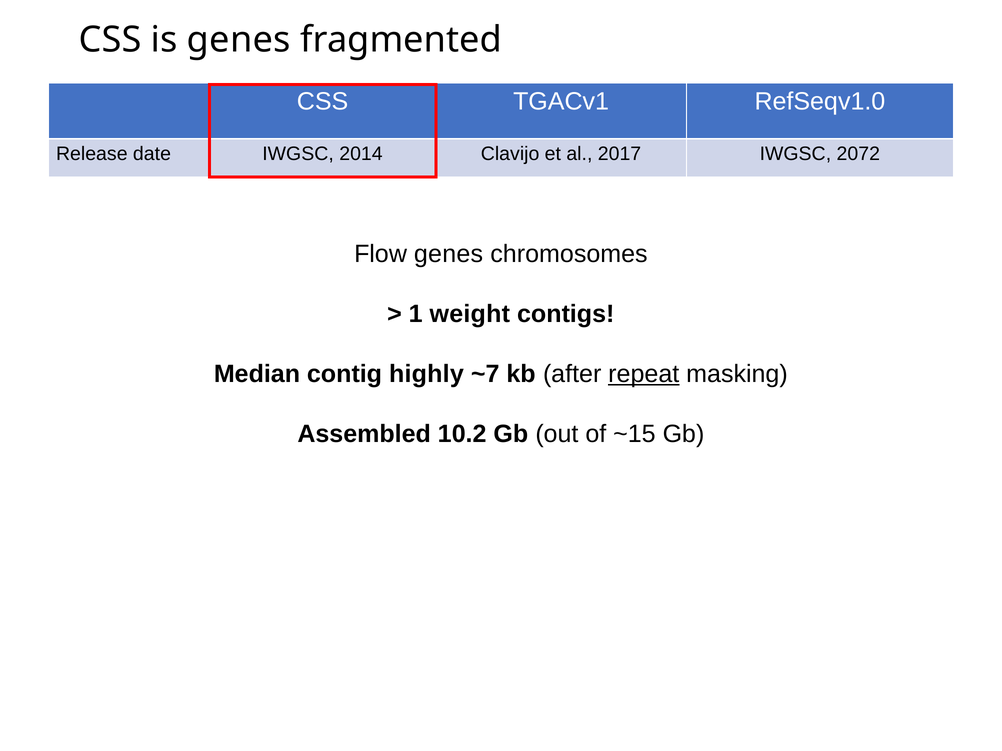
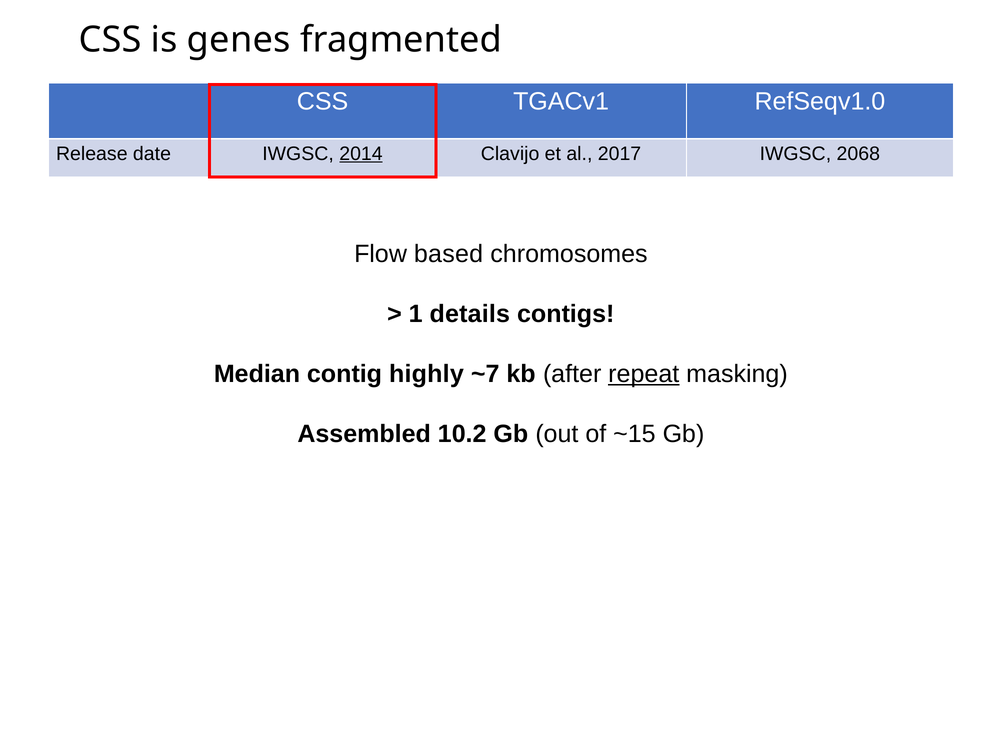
2014 underline: none -> present (361, 154)
2072: 2072 -> 2068 (858, 154)
Flow genes: genes -> based (449, 254)
weight: weight -> details (470, 314)
